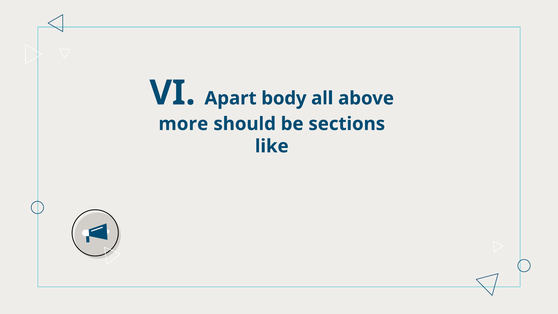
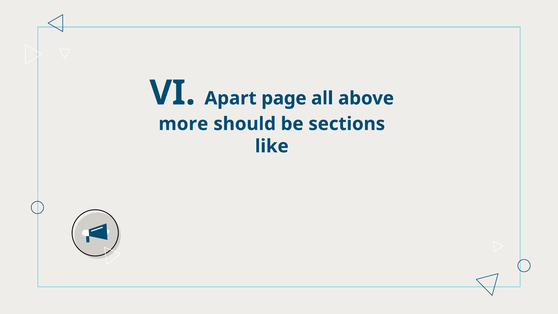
body: body -> page (284, 98)
